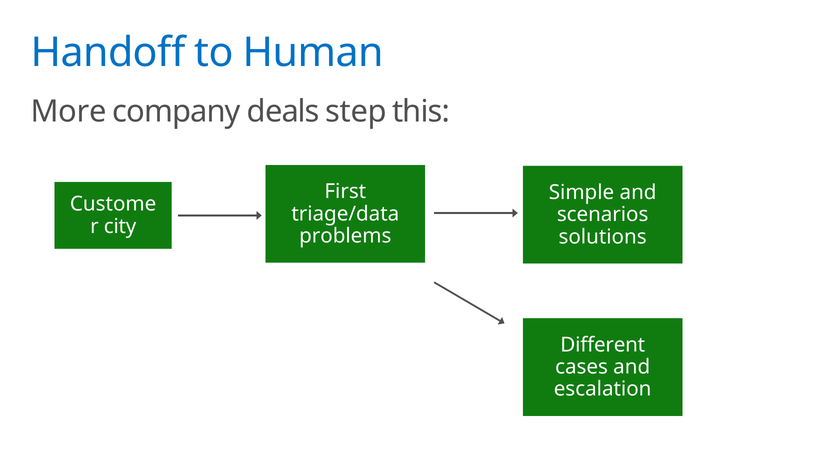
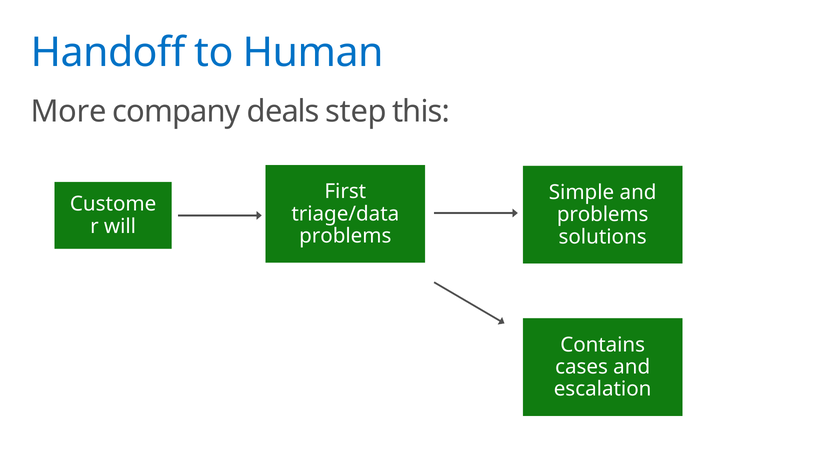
scenarios: scenarios -> problems (603, 215)
city: city -> will (120, 227)
Different: Different -> Contains (603, 345)
